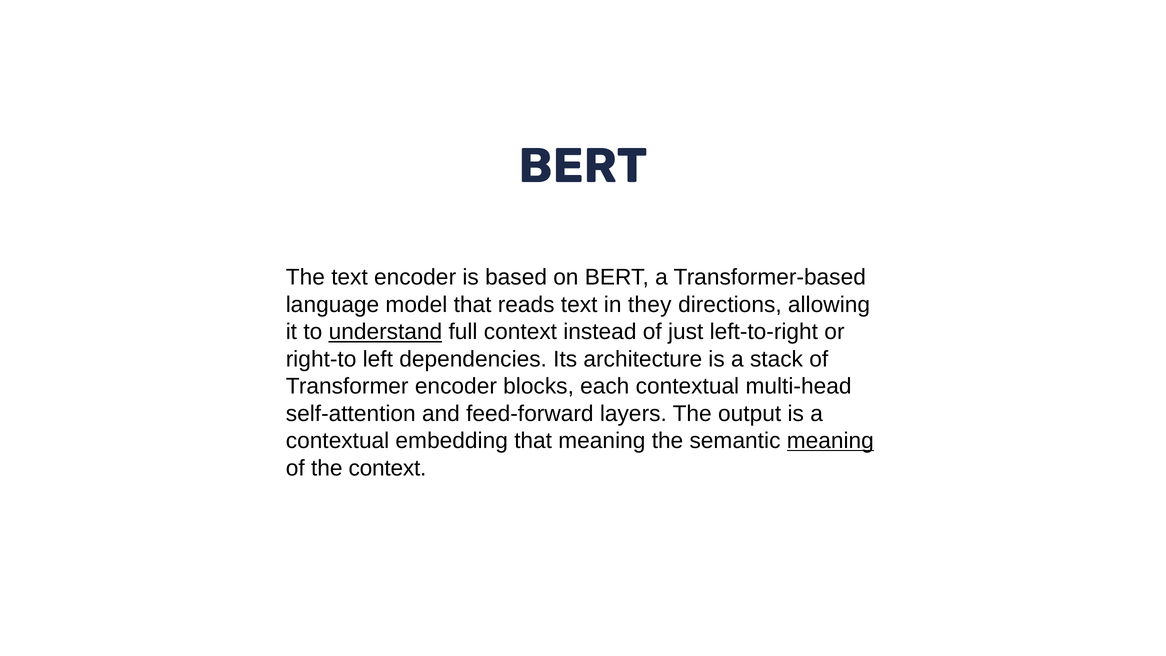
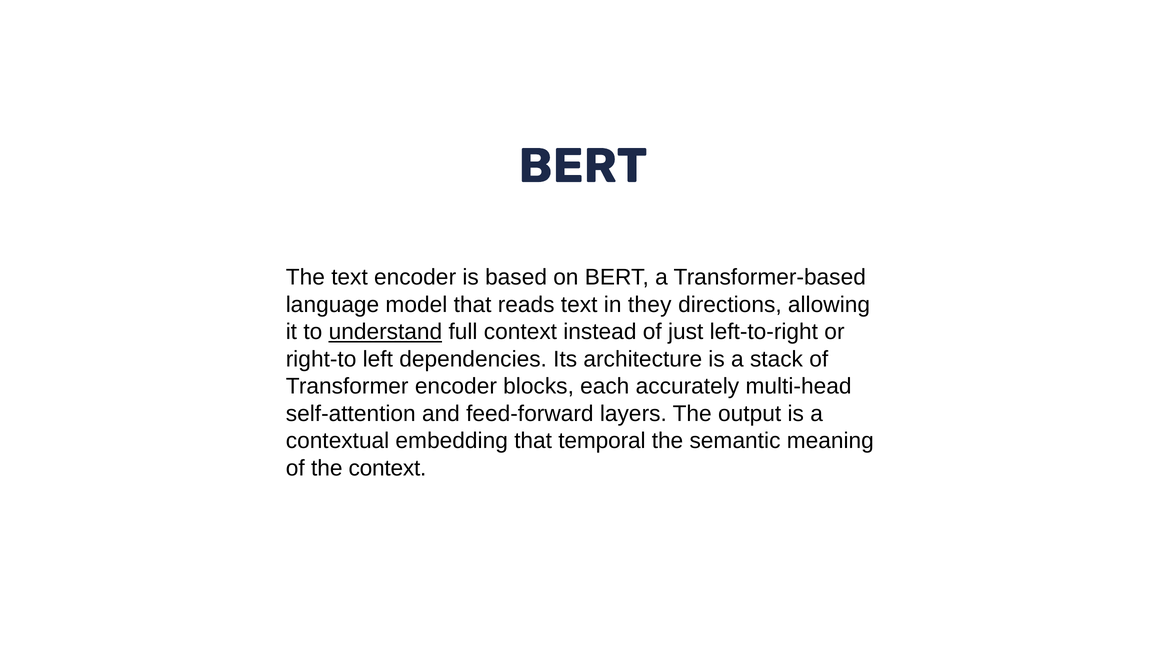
each contextual: contextual -> accurately (687, 386)
that meaning: meaning -> temporal (602, 441)
meaning underline: present -> none (830, 441)
